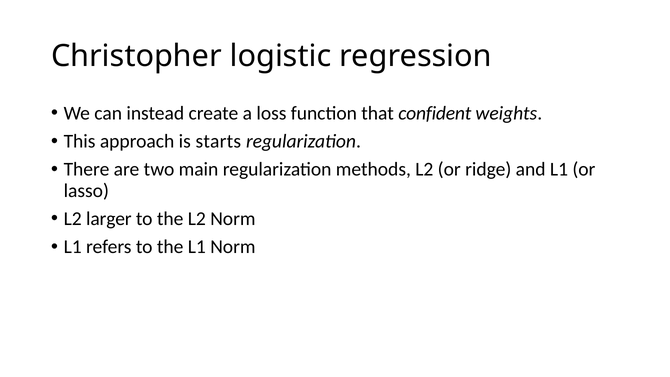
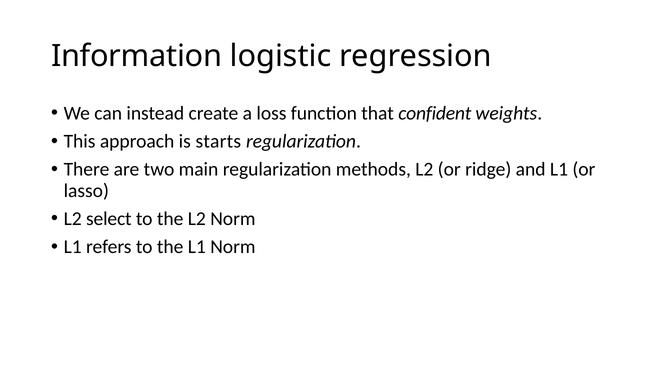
Christopher: Christopher -> Information (137, 56)
larger: larger -> select (109, 219)
